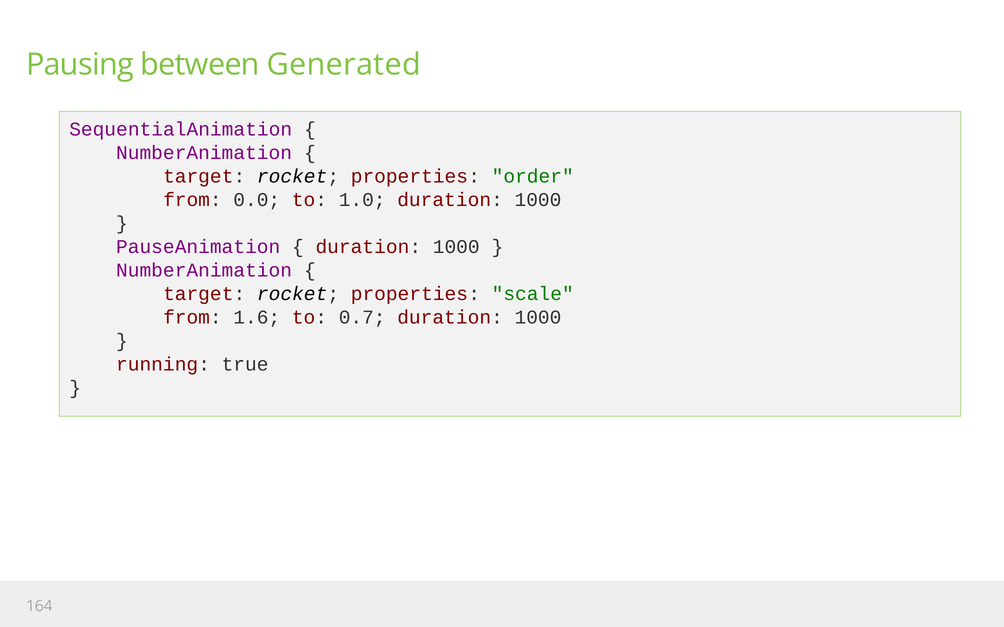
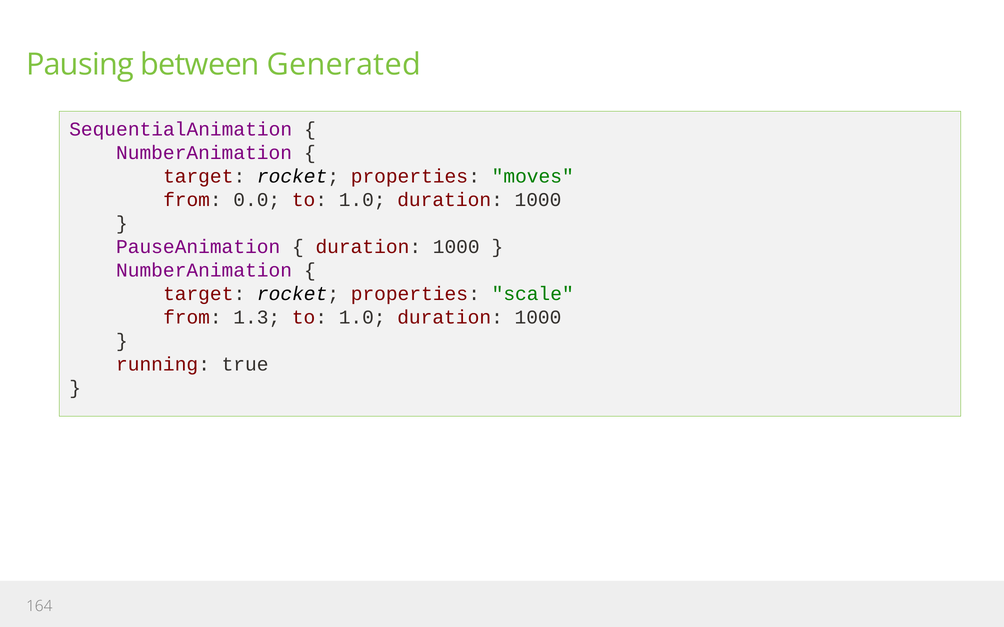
order: order -> moves (533, 177)
1.6: 1.6 -> 1.3 (257, 317)
0.7: 0.7 -> 1.0 (362, 317)
